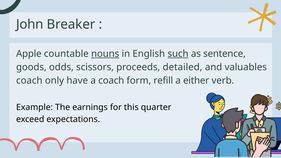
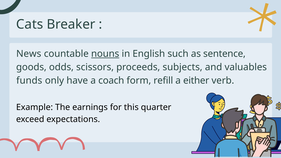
John: John -> Cats (30, 24)
Apple: Apple -> News (29, 54)
such underline: present -> none (178, 54)
detailed: detailed -> subjects (183, 67)
coach: coach -> funds (29, 81)
